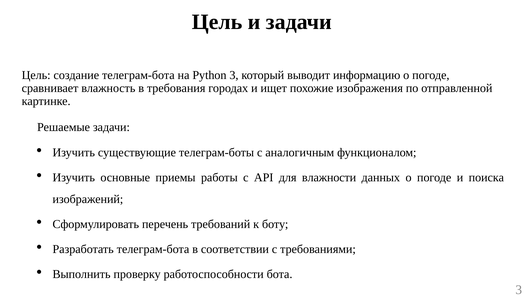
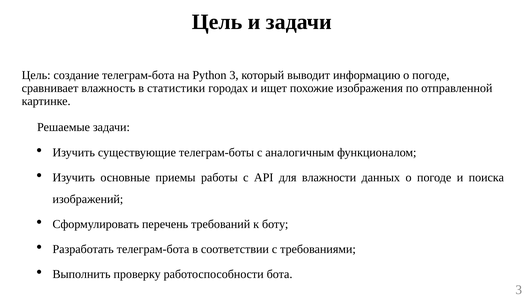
требования: требования -> статистики (176, 88)
